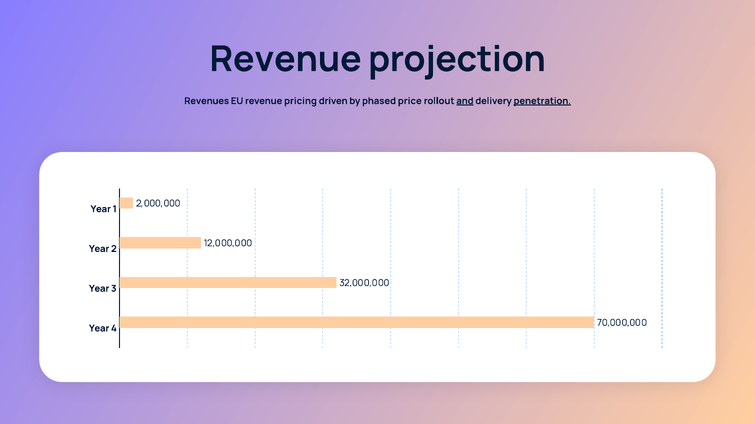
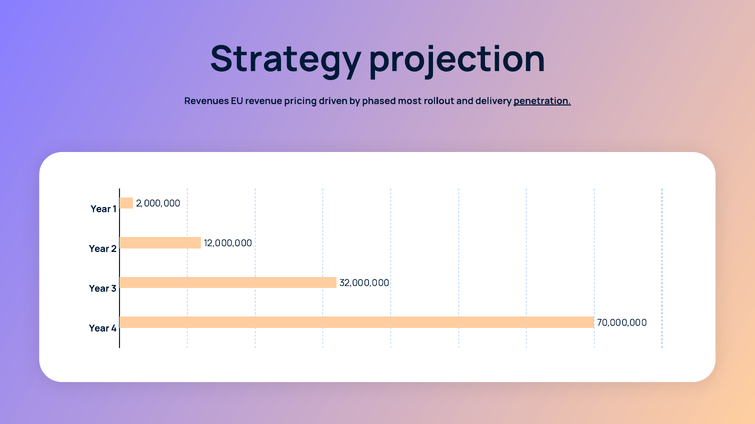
Revenue: Revenue -> Strategy (286, 59)
price: price -> most (410, 101)
and underline: present -> none (465, 101)
